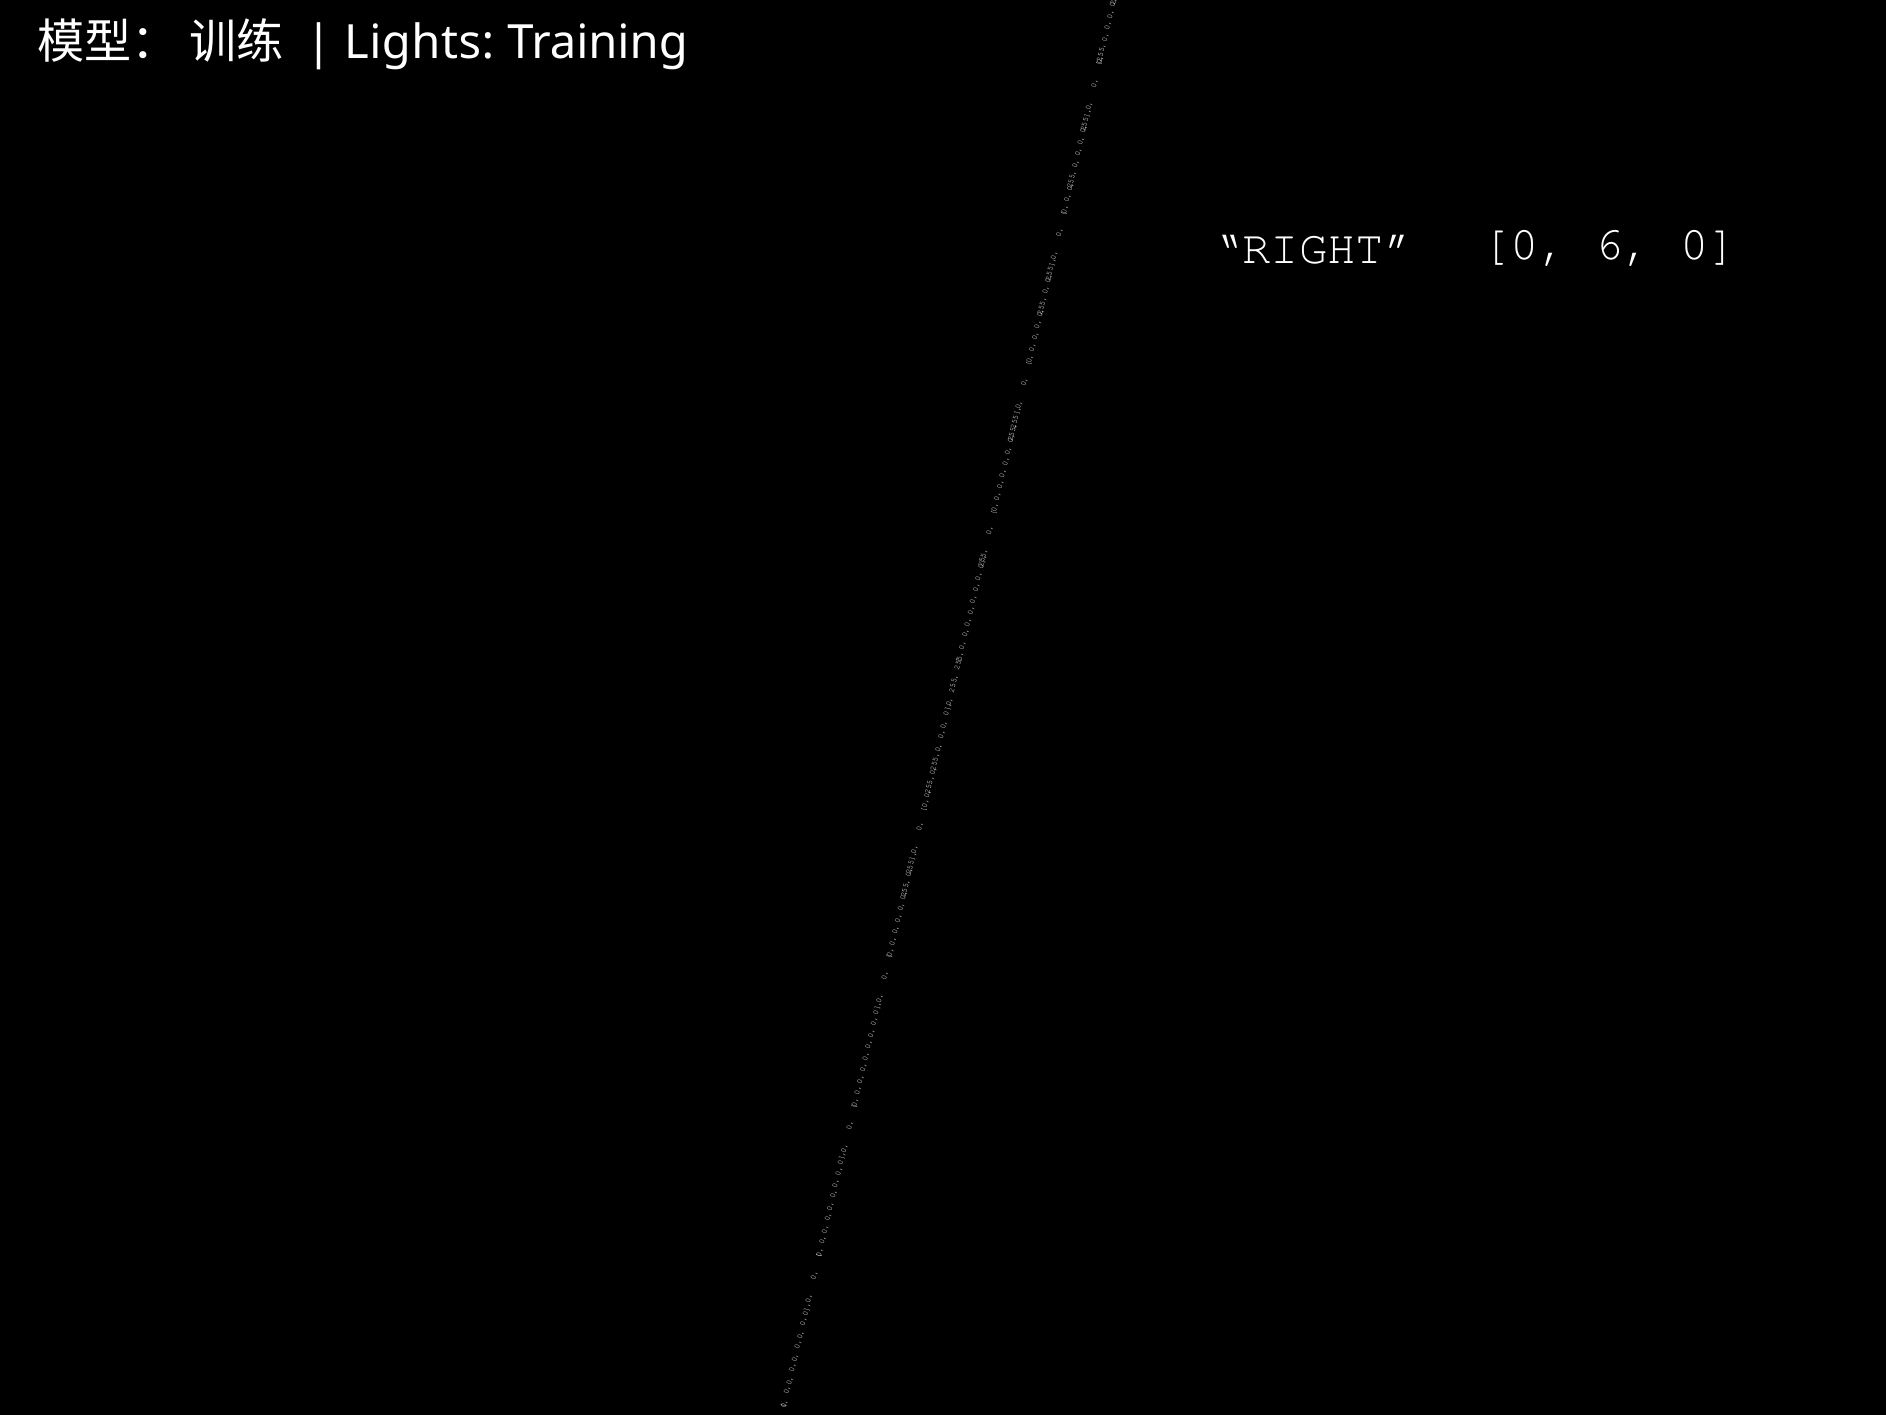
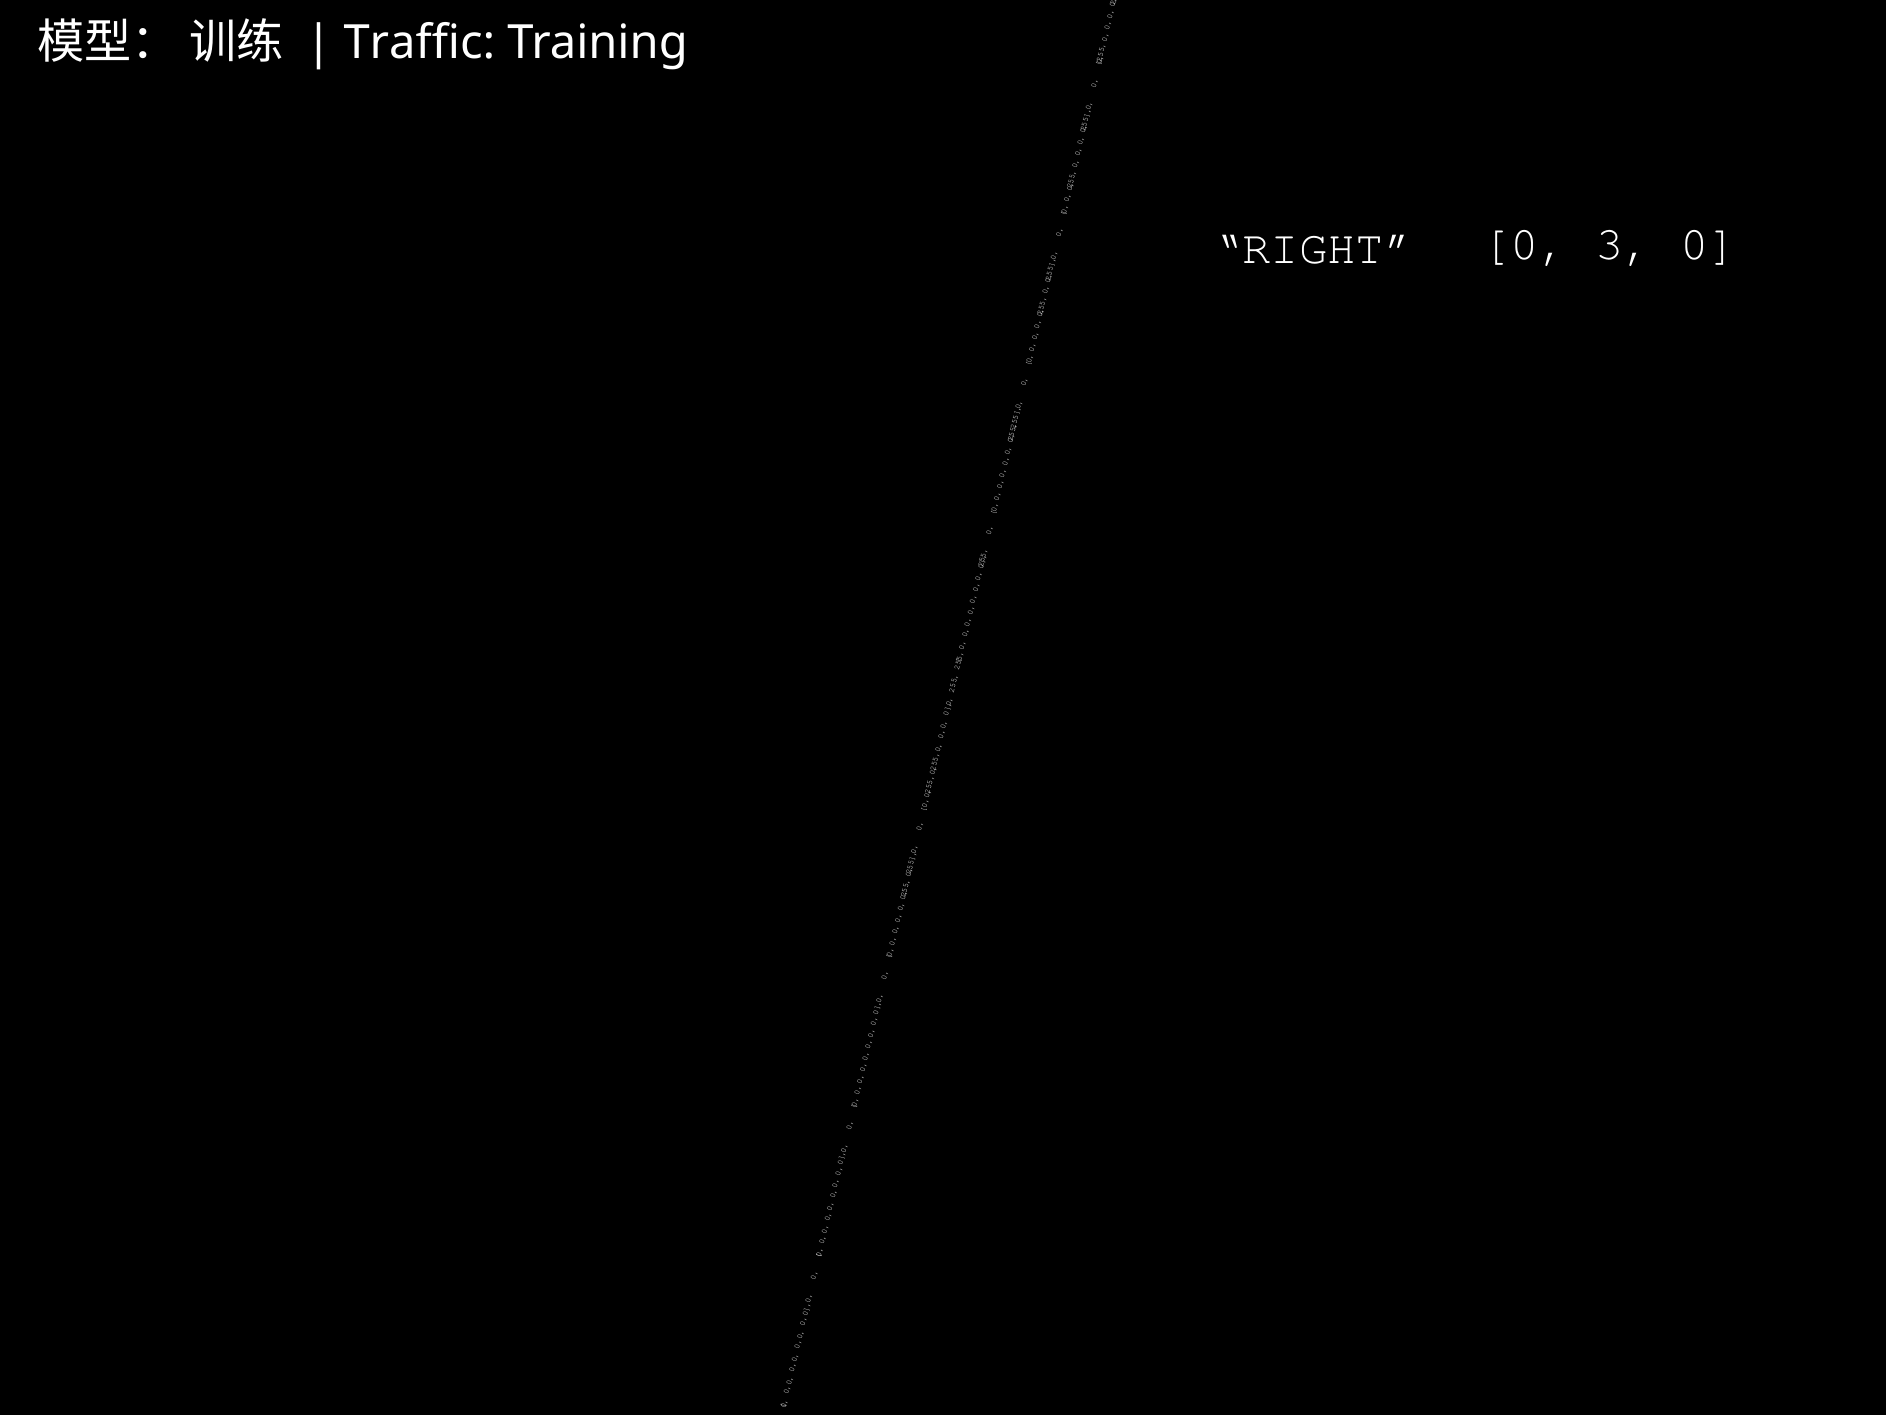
Lights: Lights -> Traffic (419, 43)
6: 6 -> 3 (1624, 243)
